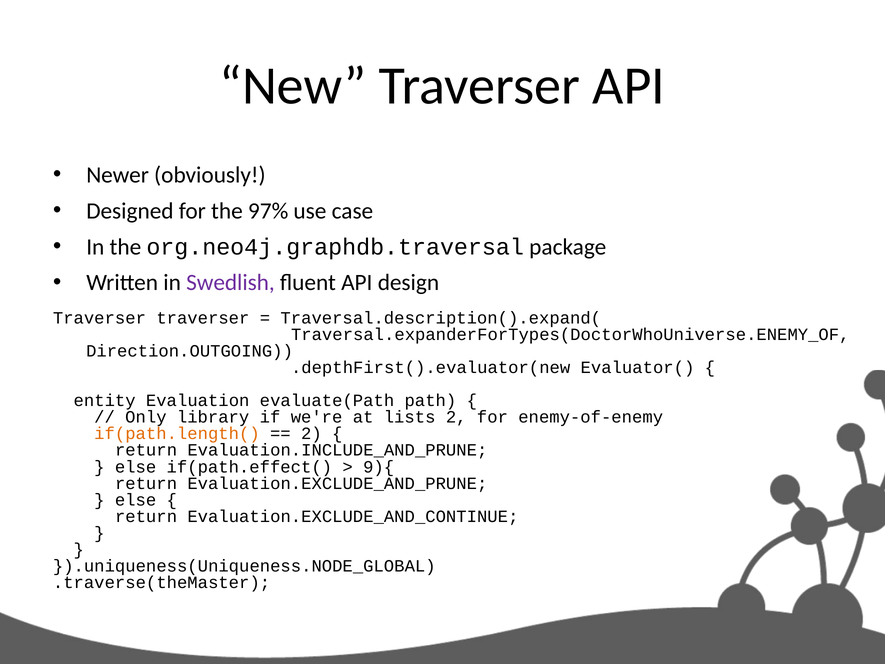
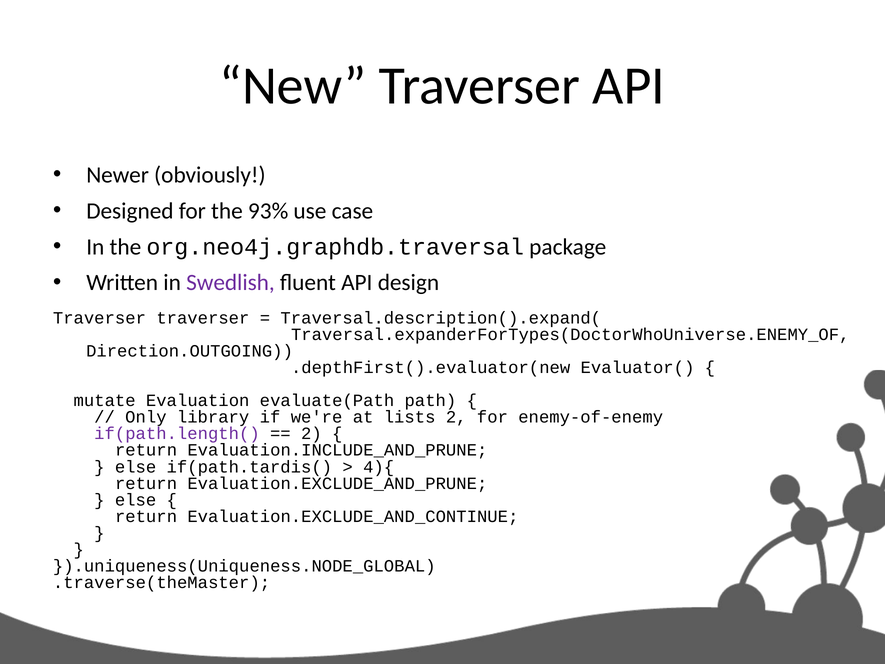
97%: 97% -> 93% (268, 211)
entity: entity -> mutate (105, 401)
if(path.length( colour: orange -> purple (177, 434)
if(path.effect(: if(path.effect( -> if(path.tardis( (249, 467)
9){: 9){ -> 4){ (379, 467)
